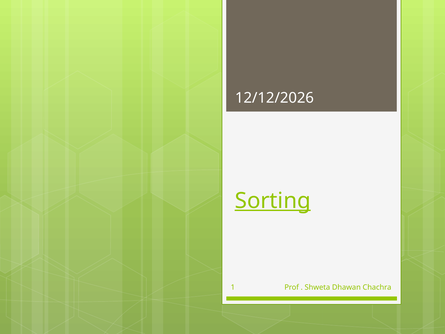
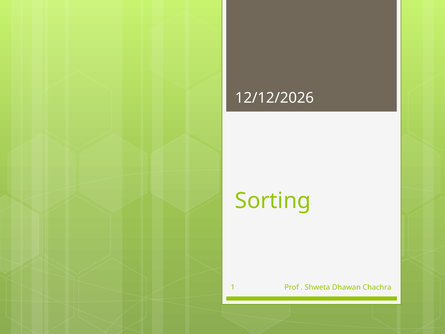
Sorting underline: present -> none (273, 201)
